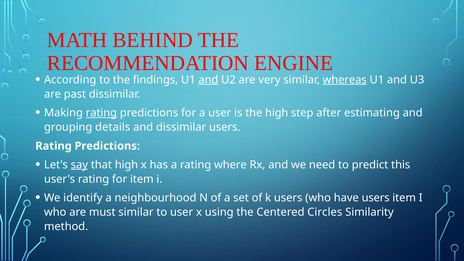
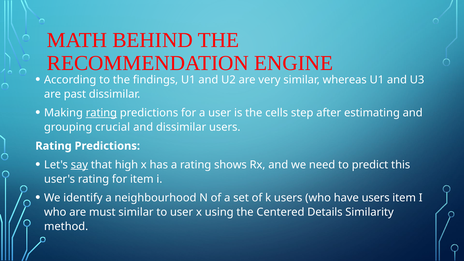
and underline: present -> none (208, 80)
whereas underline: present -> none (345, 80)
the high: high -> cells (277, 113)
details: details -> crucial (113, 127)
where: where -> shows (230, 165)
Circles: Circles -> Details (325, 212)
